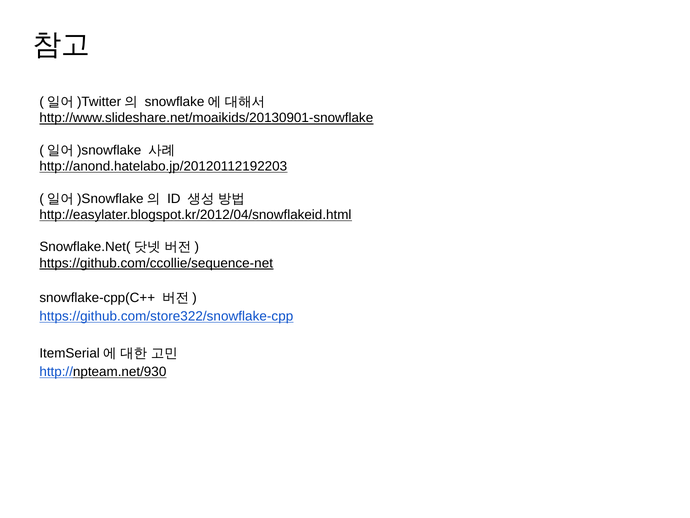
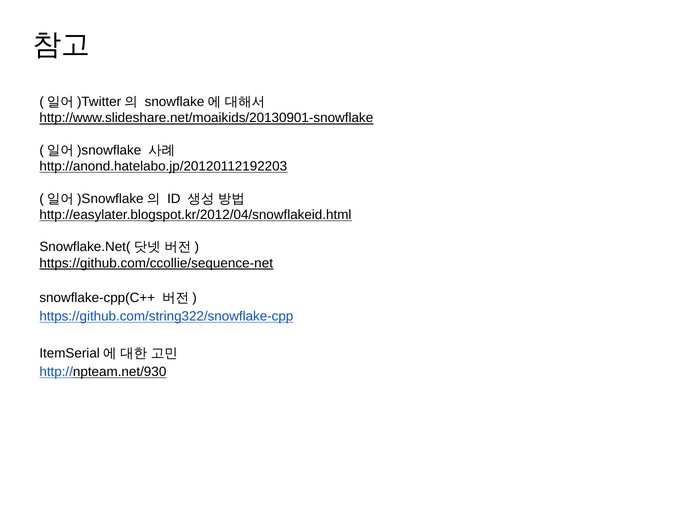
https://github.com/store322/snowflake-cpp: https://github.com/store322/snowflake-cpp -> https://github.com/string322/snowflake-cpp (166, 316)
